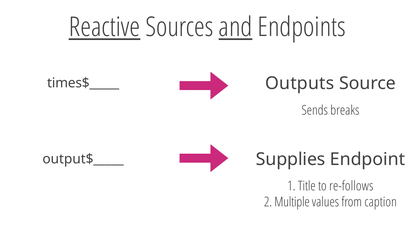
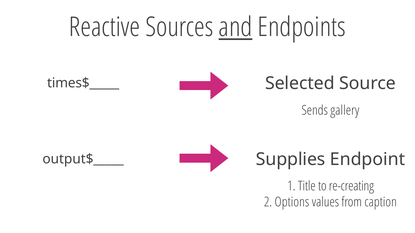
Reactive underline: present -> none (105, 27)
Outputs: Outputs -> Selected (300, 83)
breaks: breaks -> gallery (345, 111)
re-follows: re-follows -> re-creating (351, 186)
Multiple: Multiple -> Options (292, 202)
